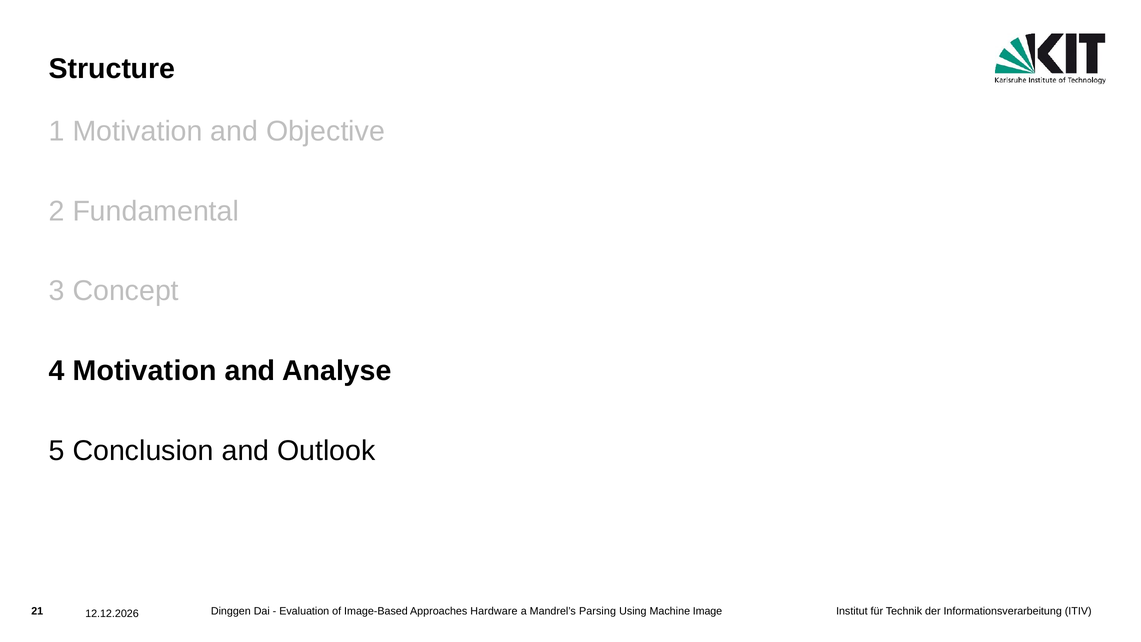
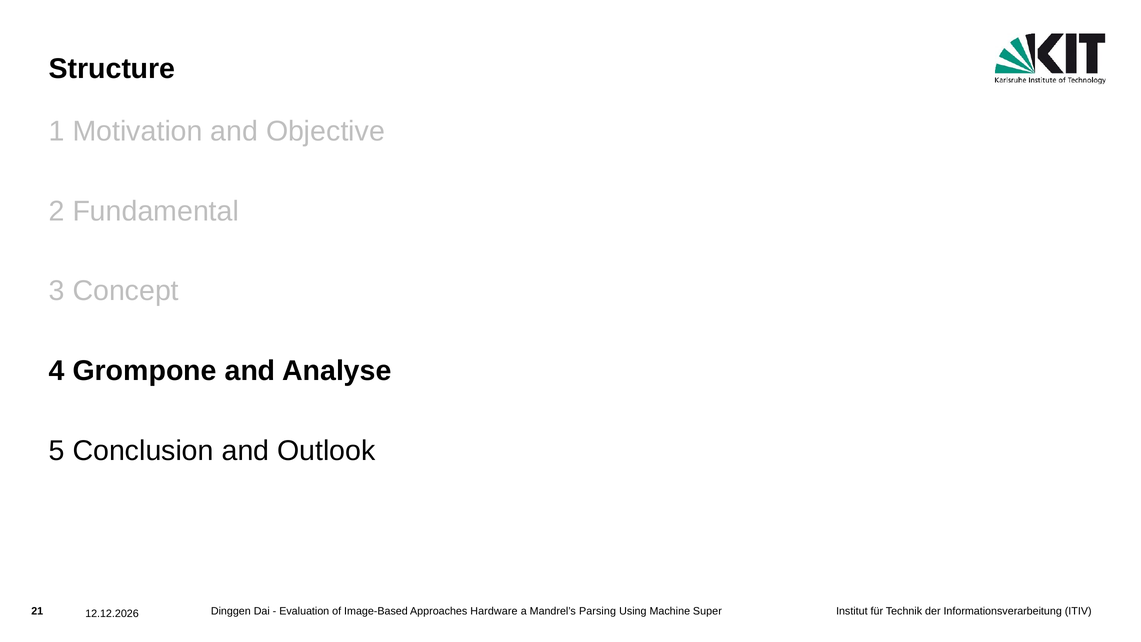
4 Motivation: Motivation -> Grompone (145, 371)
Image: Image -> Super (707, 611)
